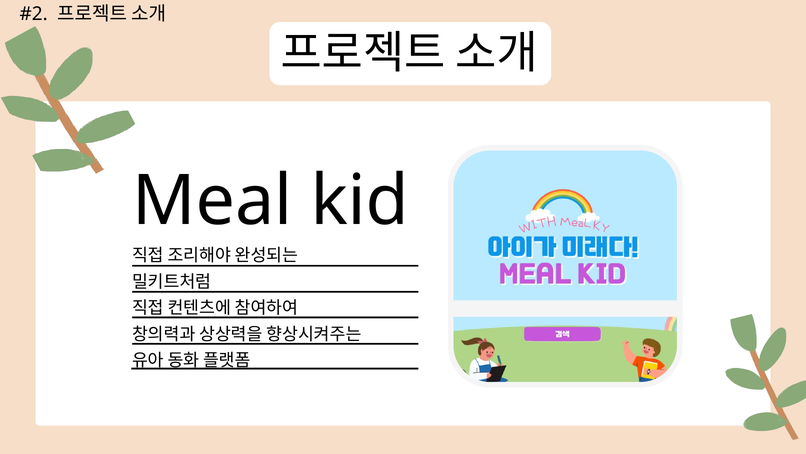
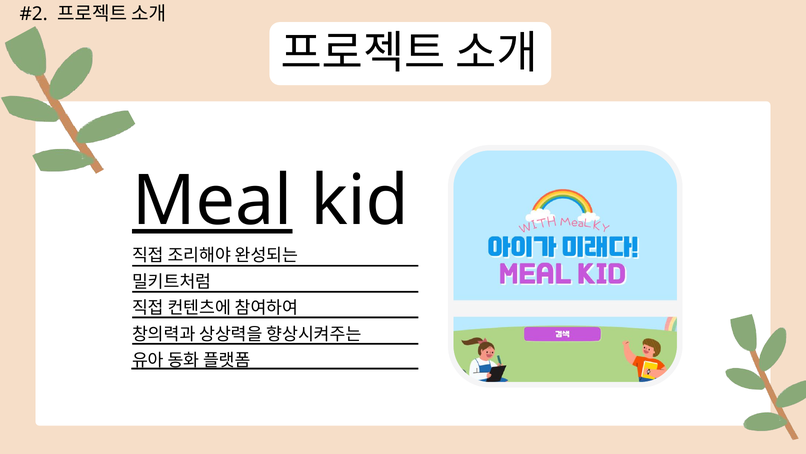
Meal underline: none -> present (212, 201)
